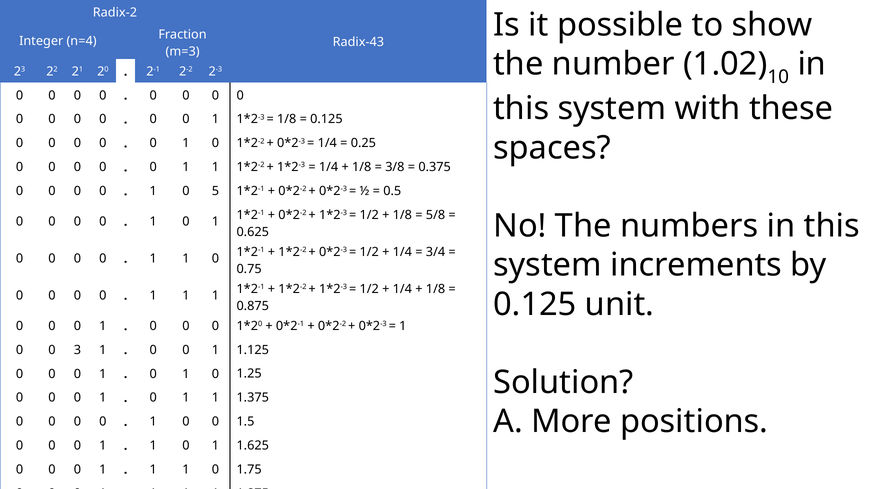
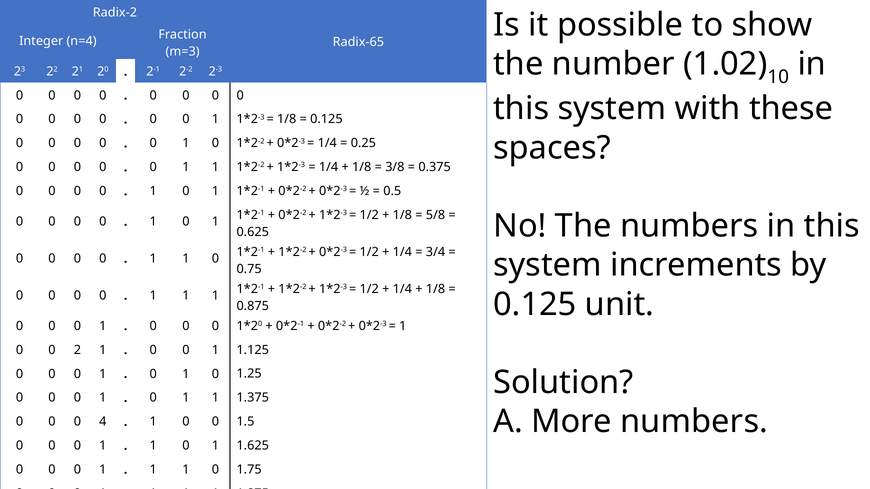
Radix-43: Radix-43 -> Radix-65 (358, 42)
5: 5 -> 1 (215, 191)
3: 3 -> 2 (77, 350)
More positions: positions -> numbers (694, 422)
0: 0 -> 4 (103, 422)
